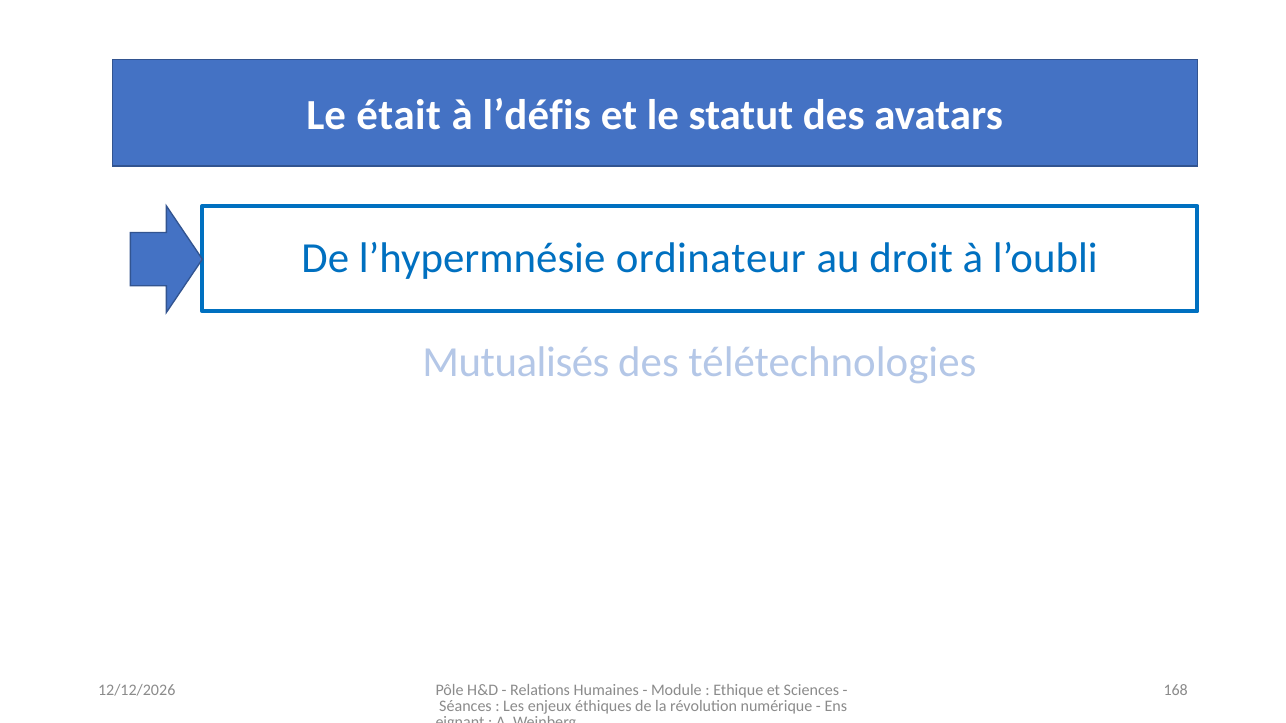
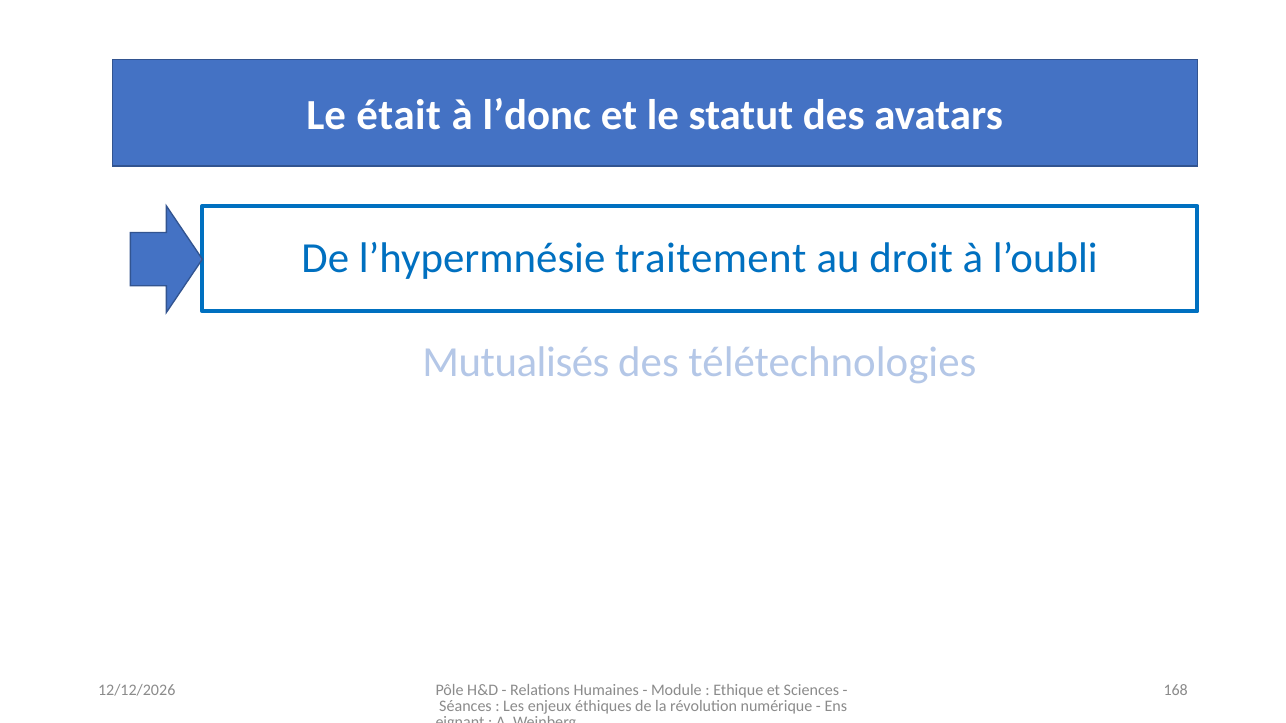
l’défis: l’défis -> l’donc (537, 116)
ordinateur: ordinateur -> traitement (711, 258)
